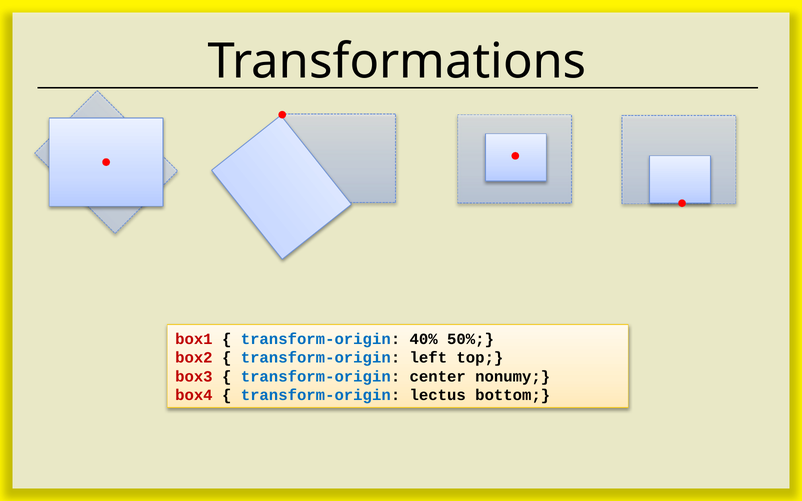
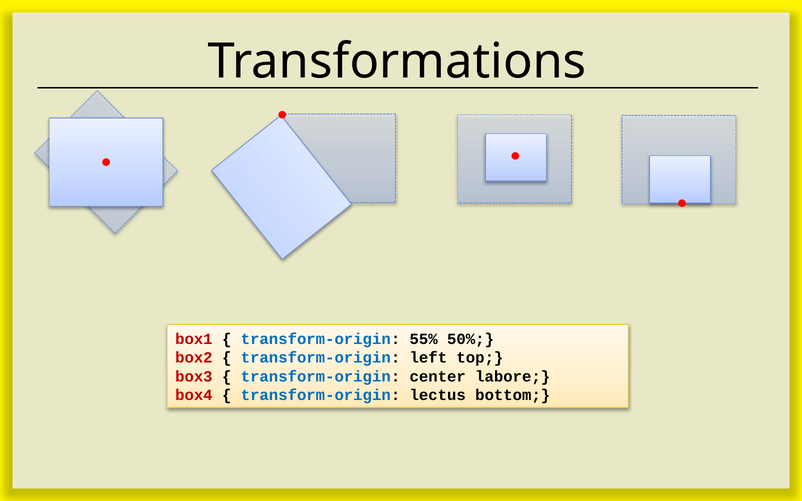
40%: 40% -> 55% (424, 339)
nonumy: nonumy -> labore (513, 377)
